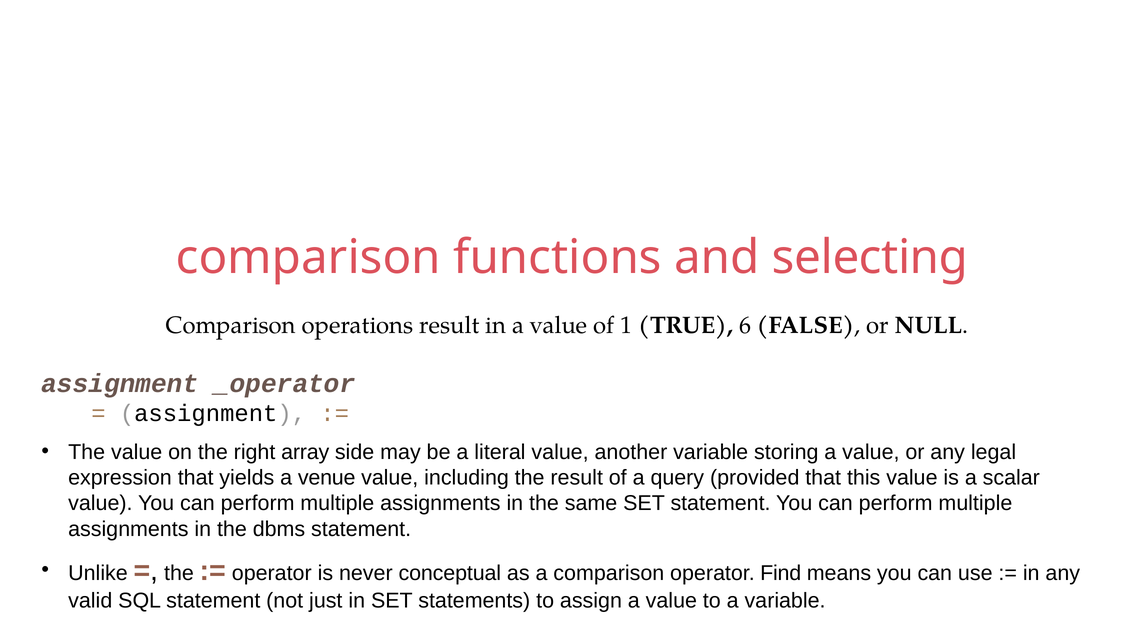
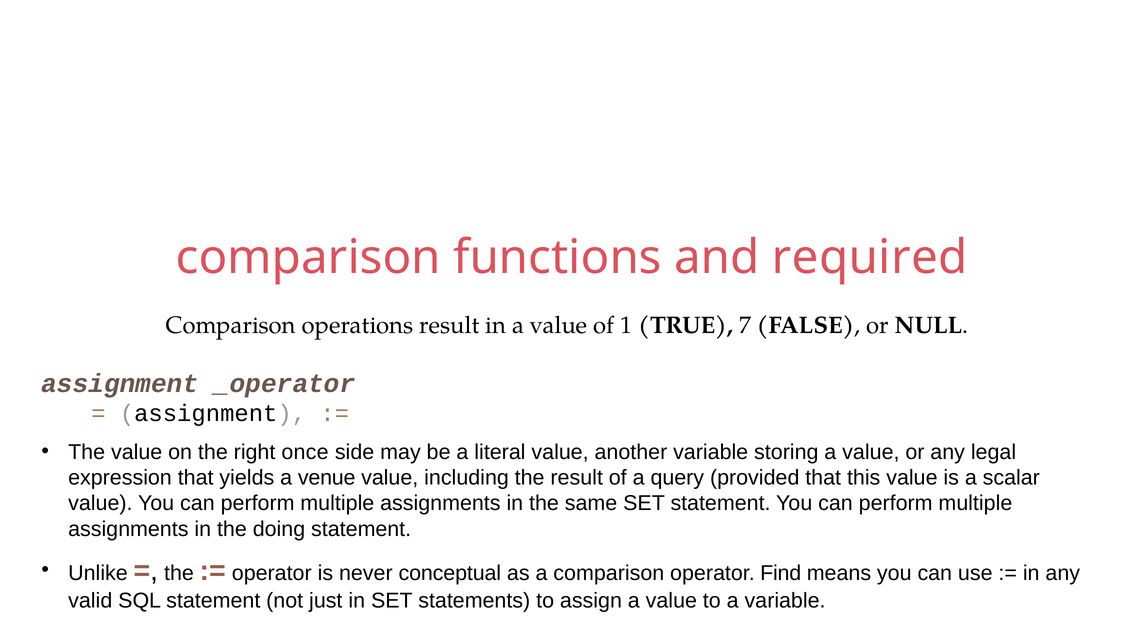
selecting: selecting -> required (870, 258)
6: 6 -> 7 (745, 325)
array: array -> once (305, 452)
dbms: dbms -> doing (279, 530)
